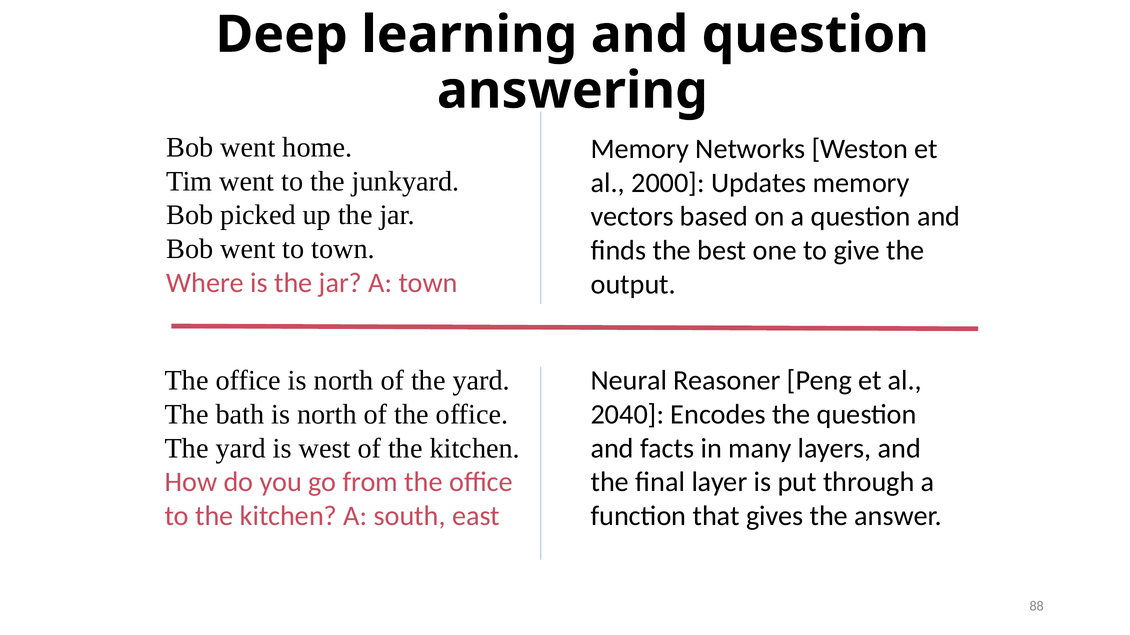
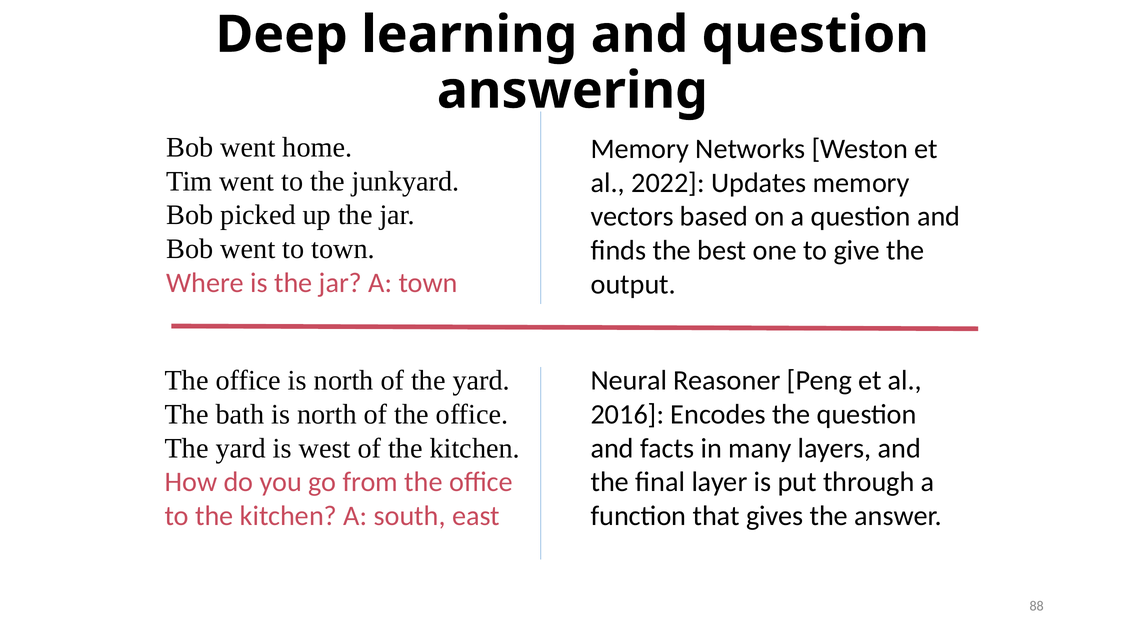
2000: 2000 -> 2022 (668, 183)
2040: 2040 -> 2016 (627, 415)
